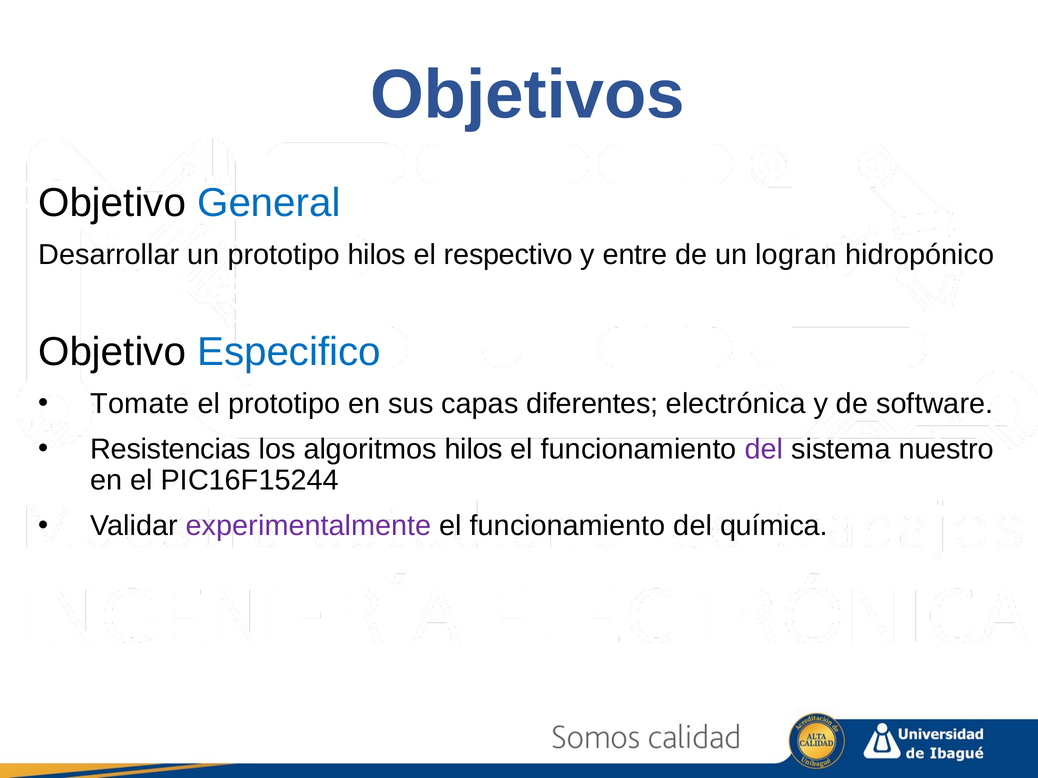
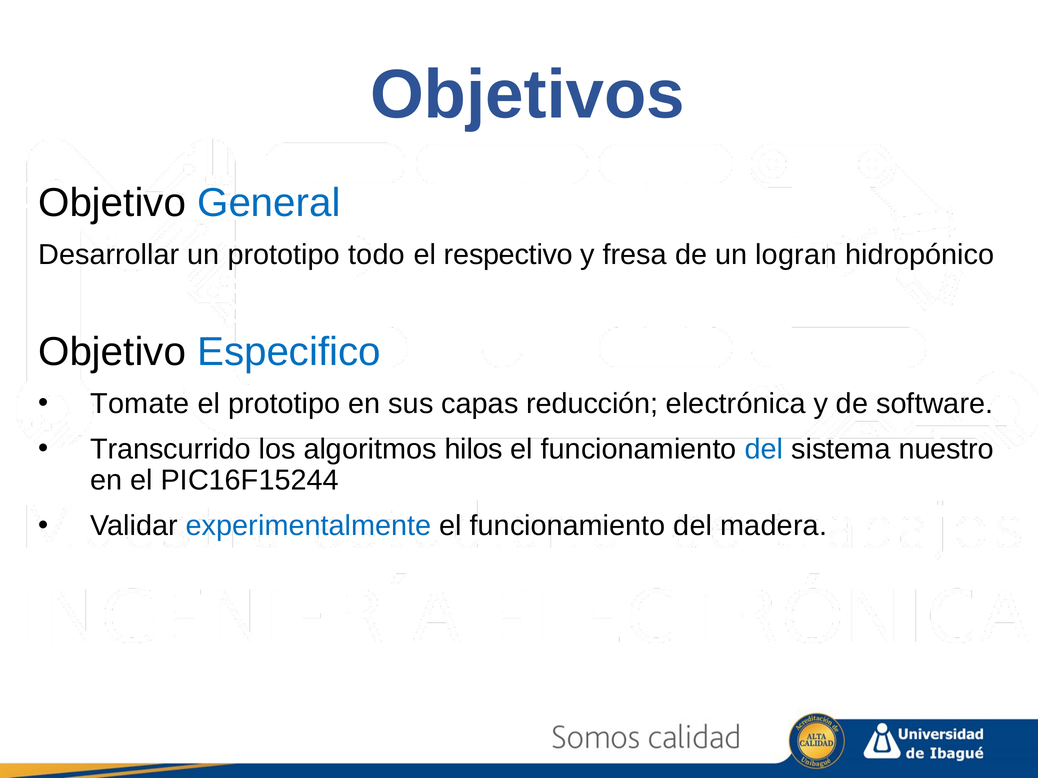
prototipo hilos: hilos -> todo (377, 255)
entre: entre -> fresa (635, 255)
diferentes: diferentes -> reducción (592, 404)
Resistencias: Resistencias -> Transcurrido (170, 449)
del colour: purple -> blue (764, 449)
experimentalmente colour: purple -> blue (309, 526)
química: química -> madera (774, 526)
